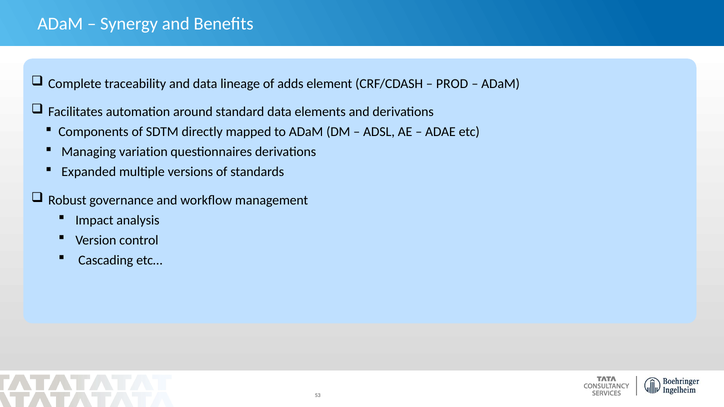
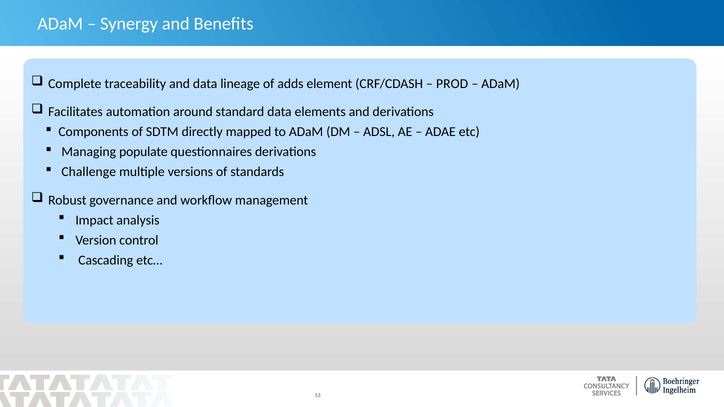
variation: variation -> populate (143, 152)
Expanded: Expanded -> Challenge (89, 172)
